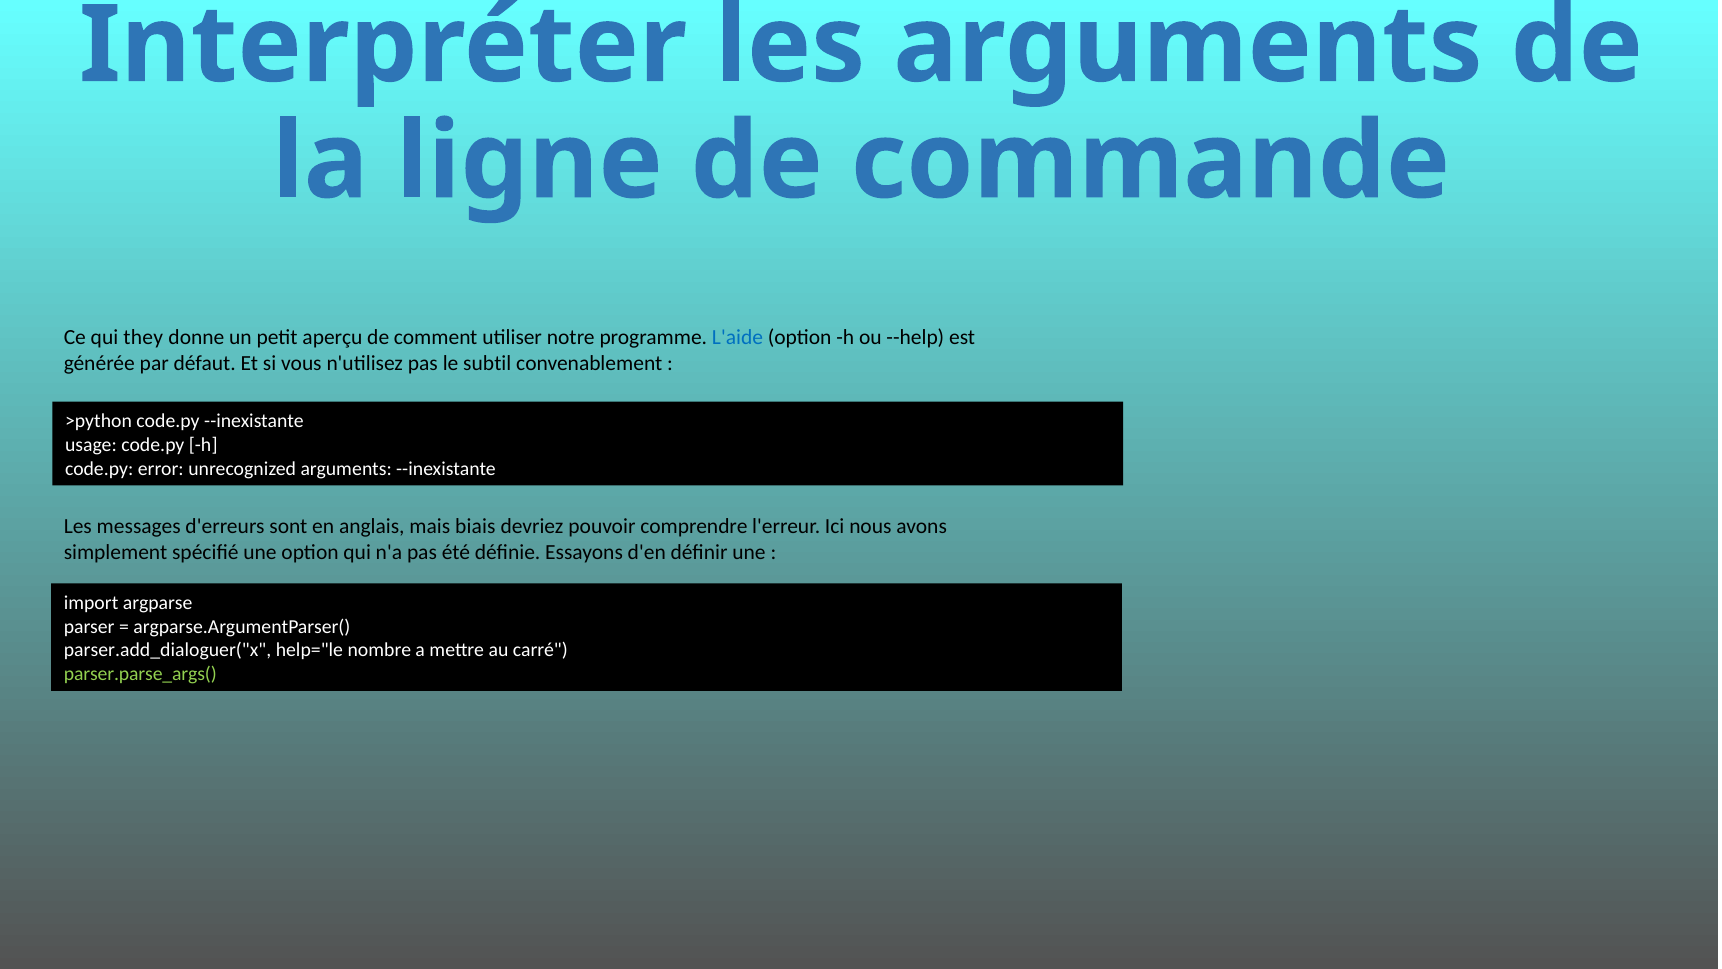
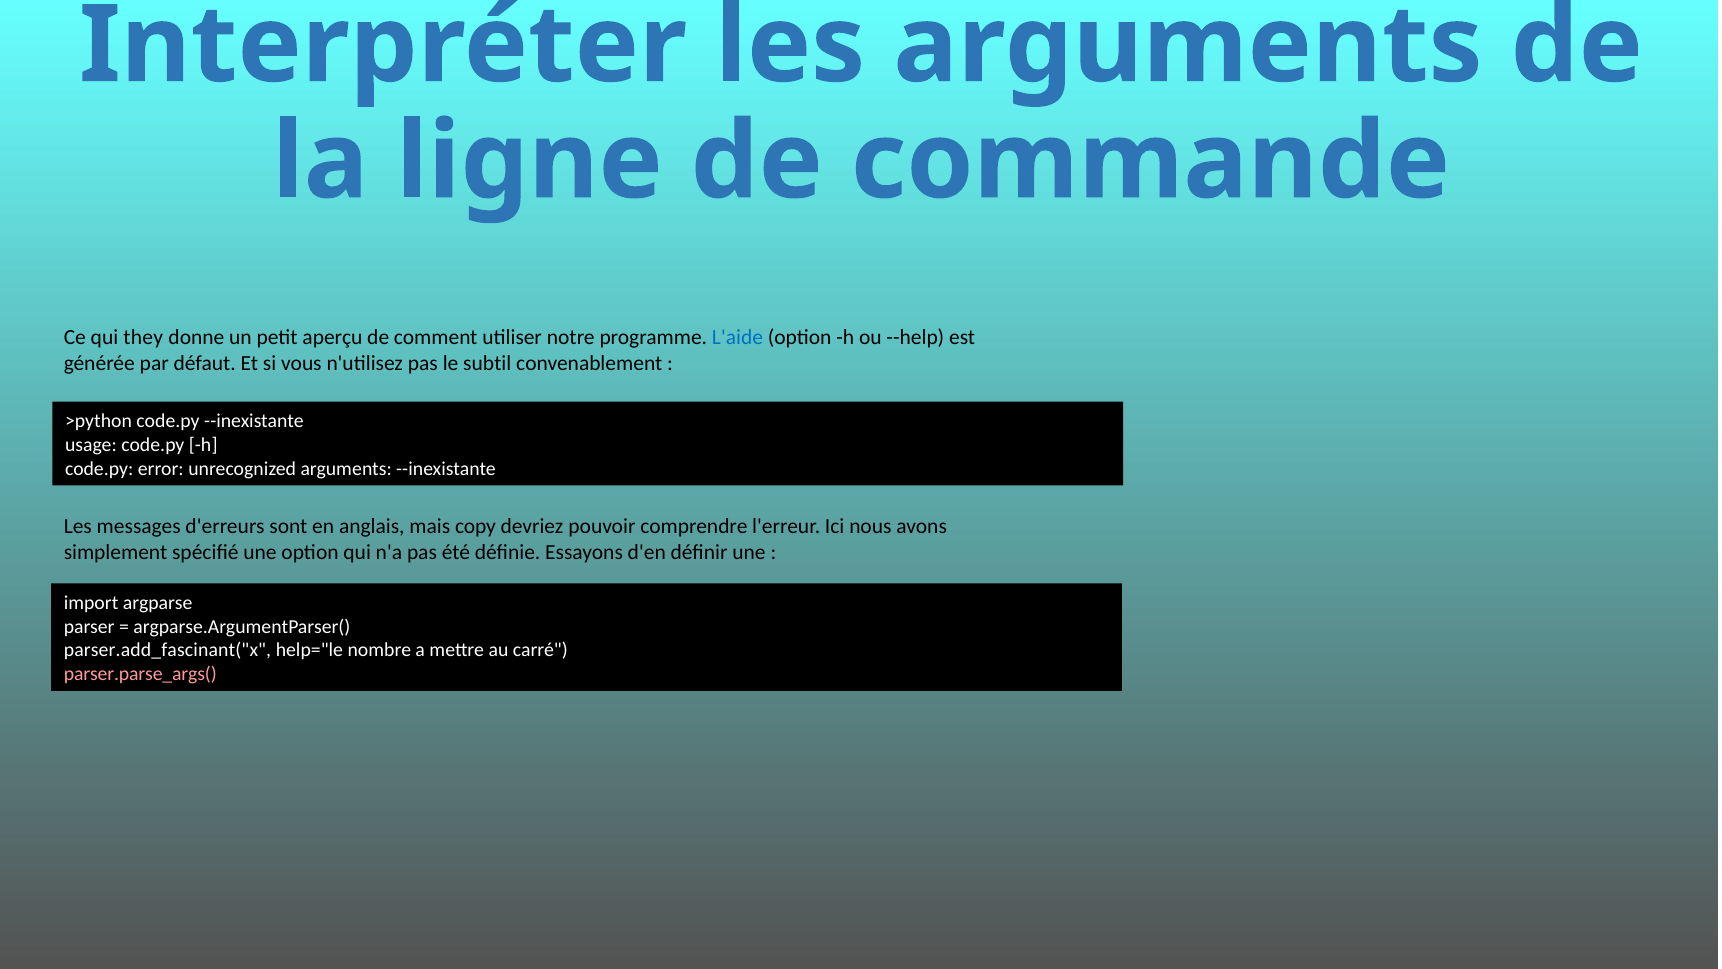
biais: biais -> copy (475, 526)
parser.add_dialoguer("x: parser.add_dialoguer("x -> parser.add_fascinant("x (167, 650)
parser.parse_args( colour: light green -> pink (140, 674)
